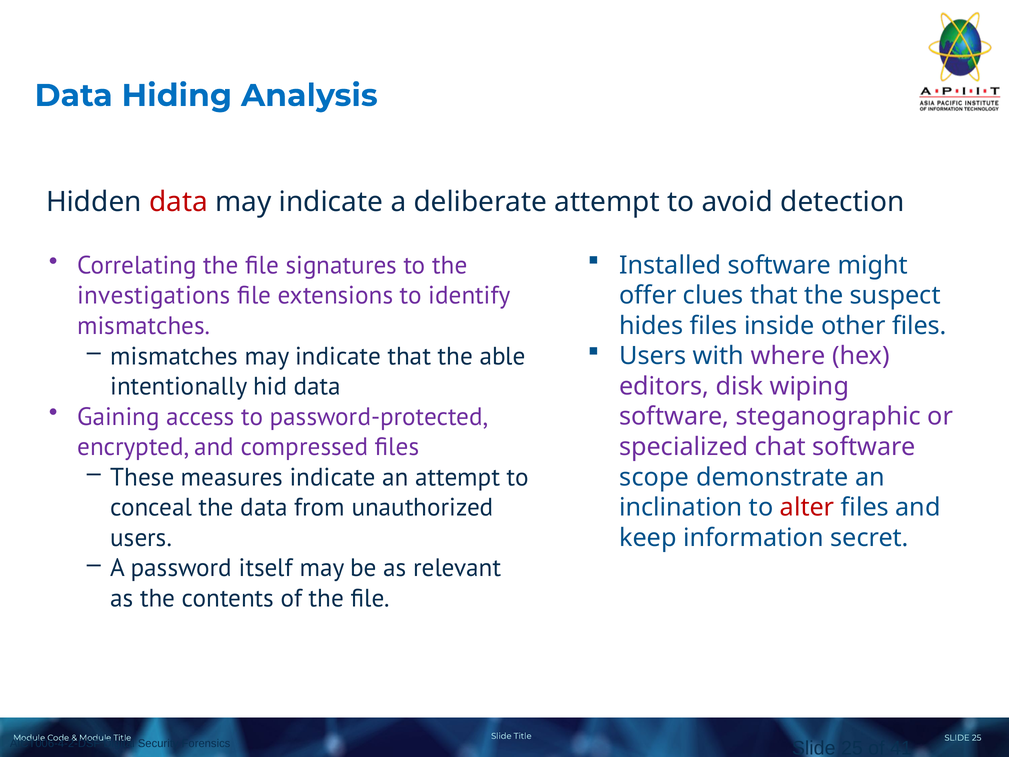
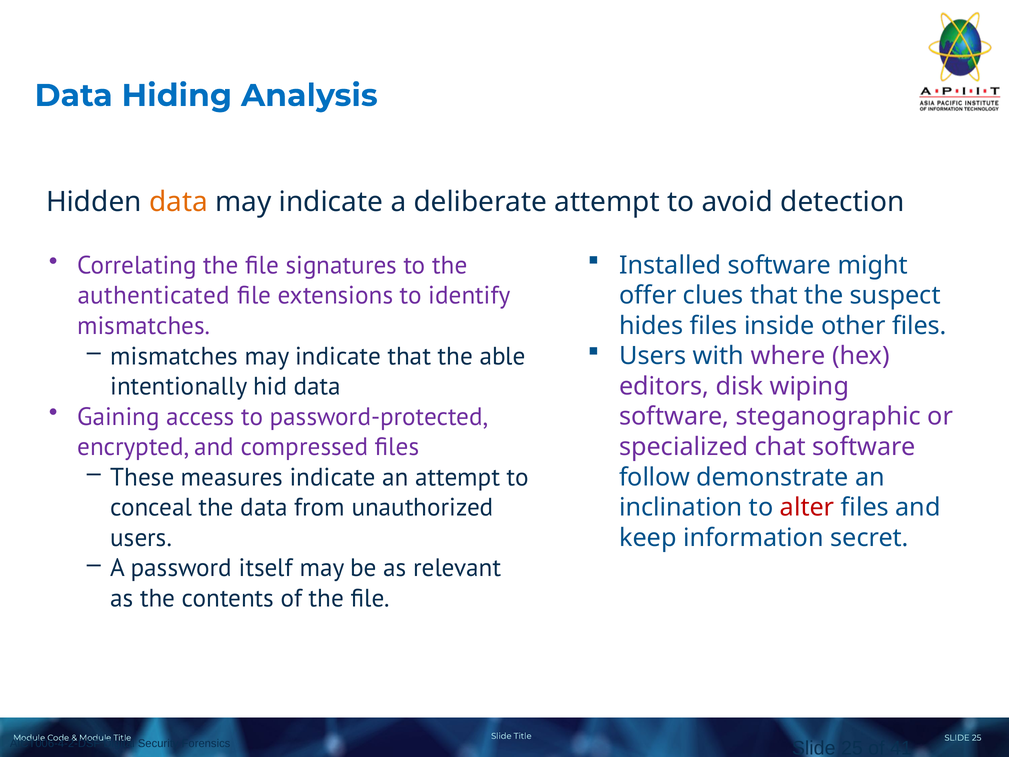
data colour: red -> orange (179, 202)
investigations: investigations -> authenticated (154, 296)
scope: scope -> follow (654, 477)
